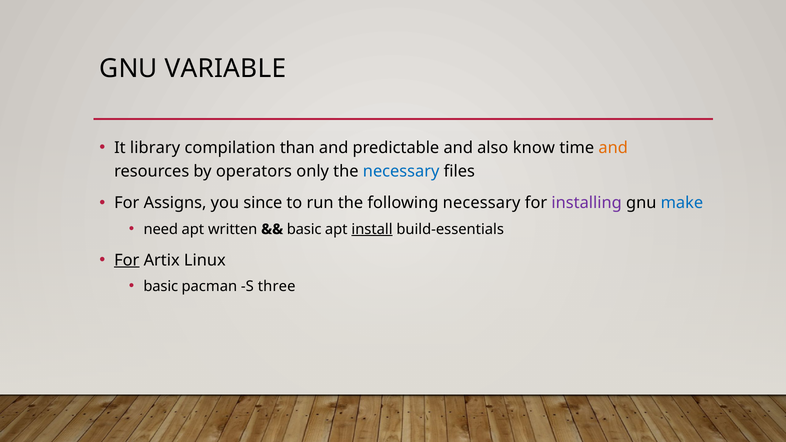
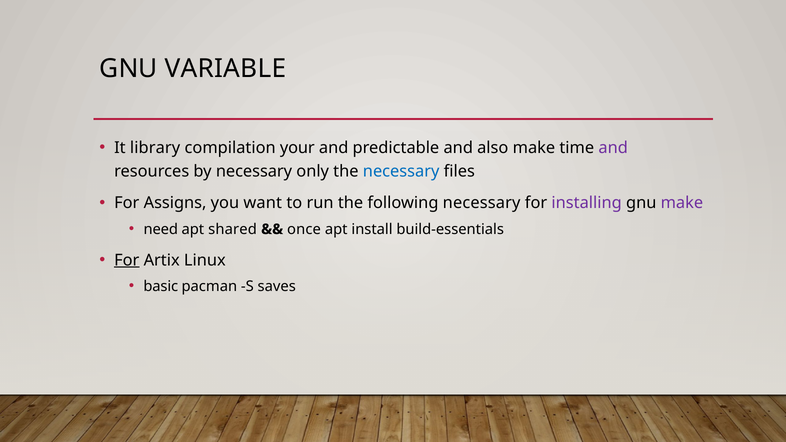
than: than -> your (297, 148)
also know: know -> make (534, 148)
and colour: orange -> purple (613, 148)
by operators: operators -> necessary (254, 171)
since: since -> want (263, 203)
make colour: blue -> purple (682, 203)
written: written -> shared (233, 229)
basic: basic -> once (304, 229)
install underline: present -> none (372, 229)
three: three -> saves (277, 286)
